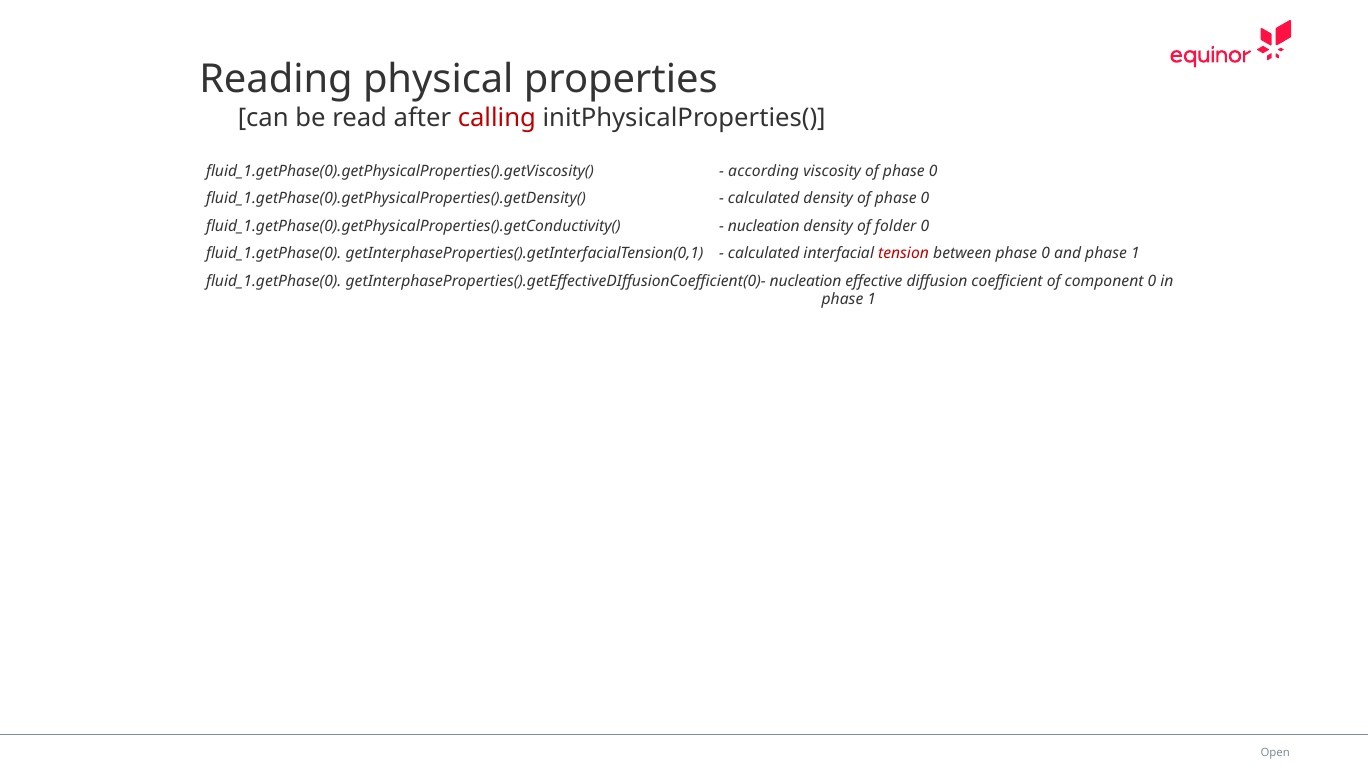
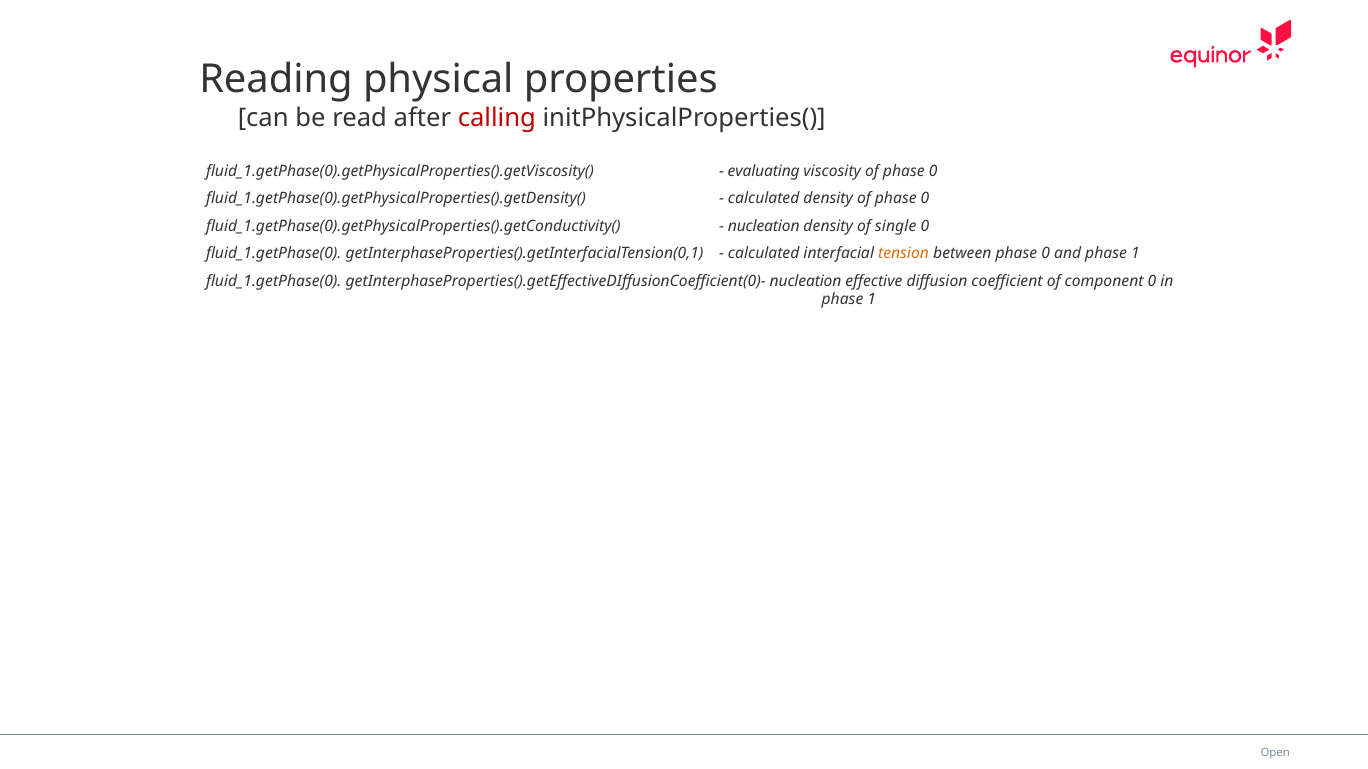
according: according -> evaluating (764, 172)
folder: folder -> single (896, 226)
tension colour: red -> orange (904, 254)
